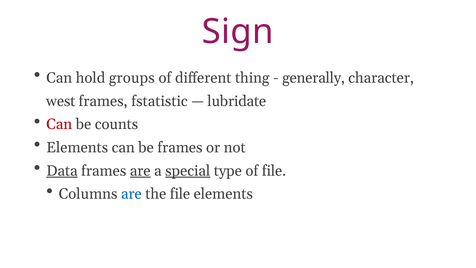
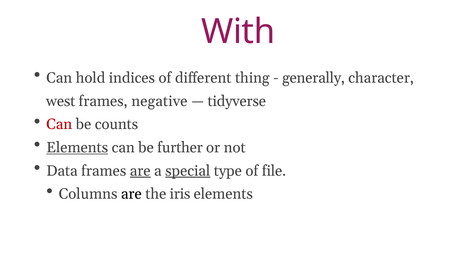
Sign: Sign -> With (238, 32)
groups: groups -> indices (132, 78)
fstatistic: fstatistic -> negative (159, 101)
lubridate: lubridate -> tidyverse (237, 101)
Elements underline: none -> present (77, 147)
be frames: frames -> further (180, 147)
Data underline: present -> none (62, 171)
are colour: blue -> black (131, 194)
the file: file -> iris (180, 194)
